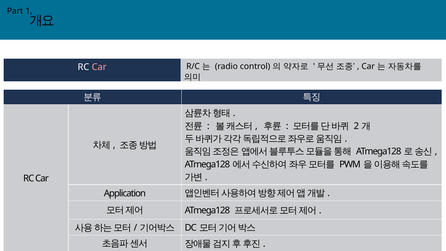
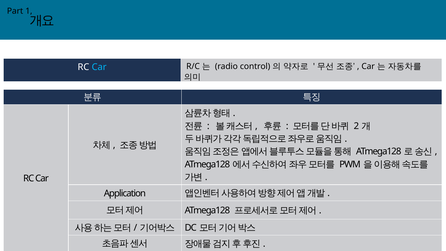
Car colour: pink -> light blue (99, 67)
